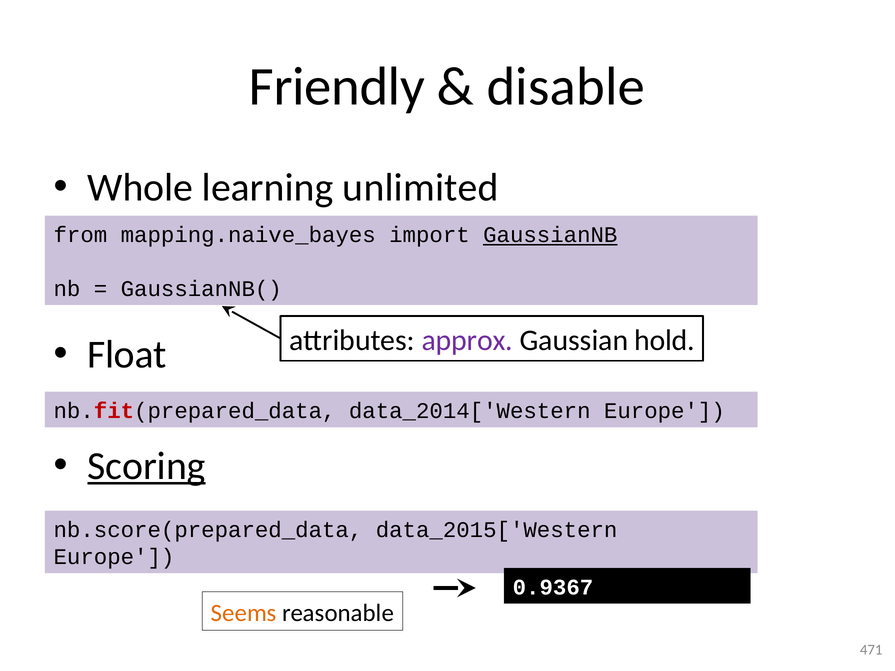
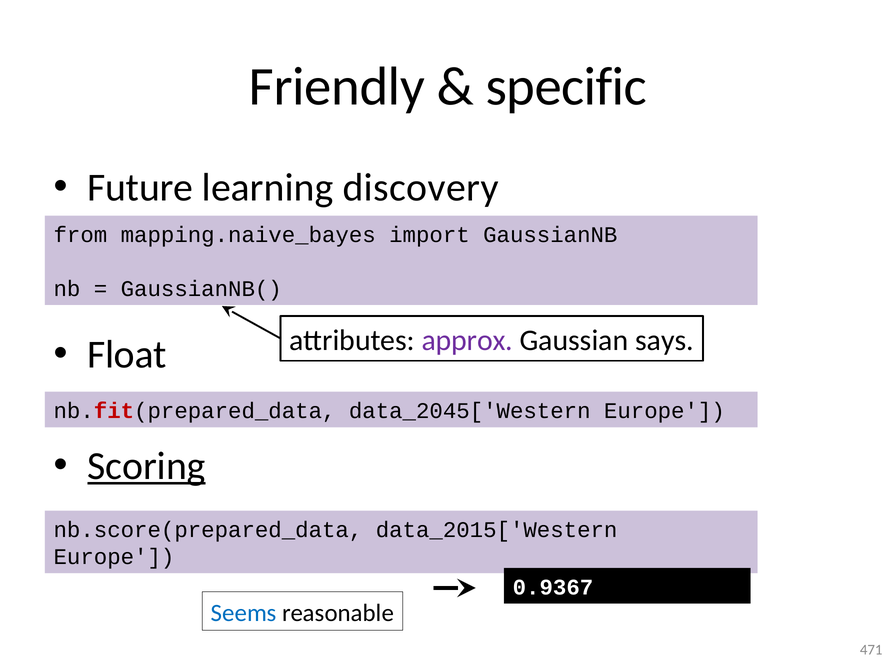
disable: disable -> specific (566, 87)
Whole: Whole -> Future (140, 188)
unlimited: unlimited -> discovery (421, 188)
GaussianNB underline: present -> none (550, 235)
hold: hold -> says (664, 341)
data_2014['Western: data_2014['Western -> data_2045['Western (470, 411)
Seems colour: orange -> blue (244, 613)
